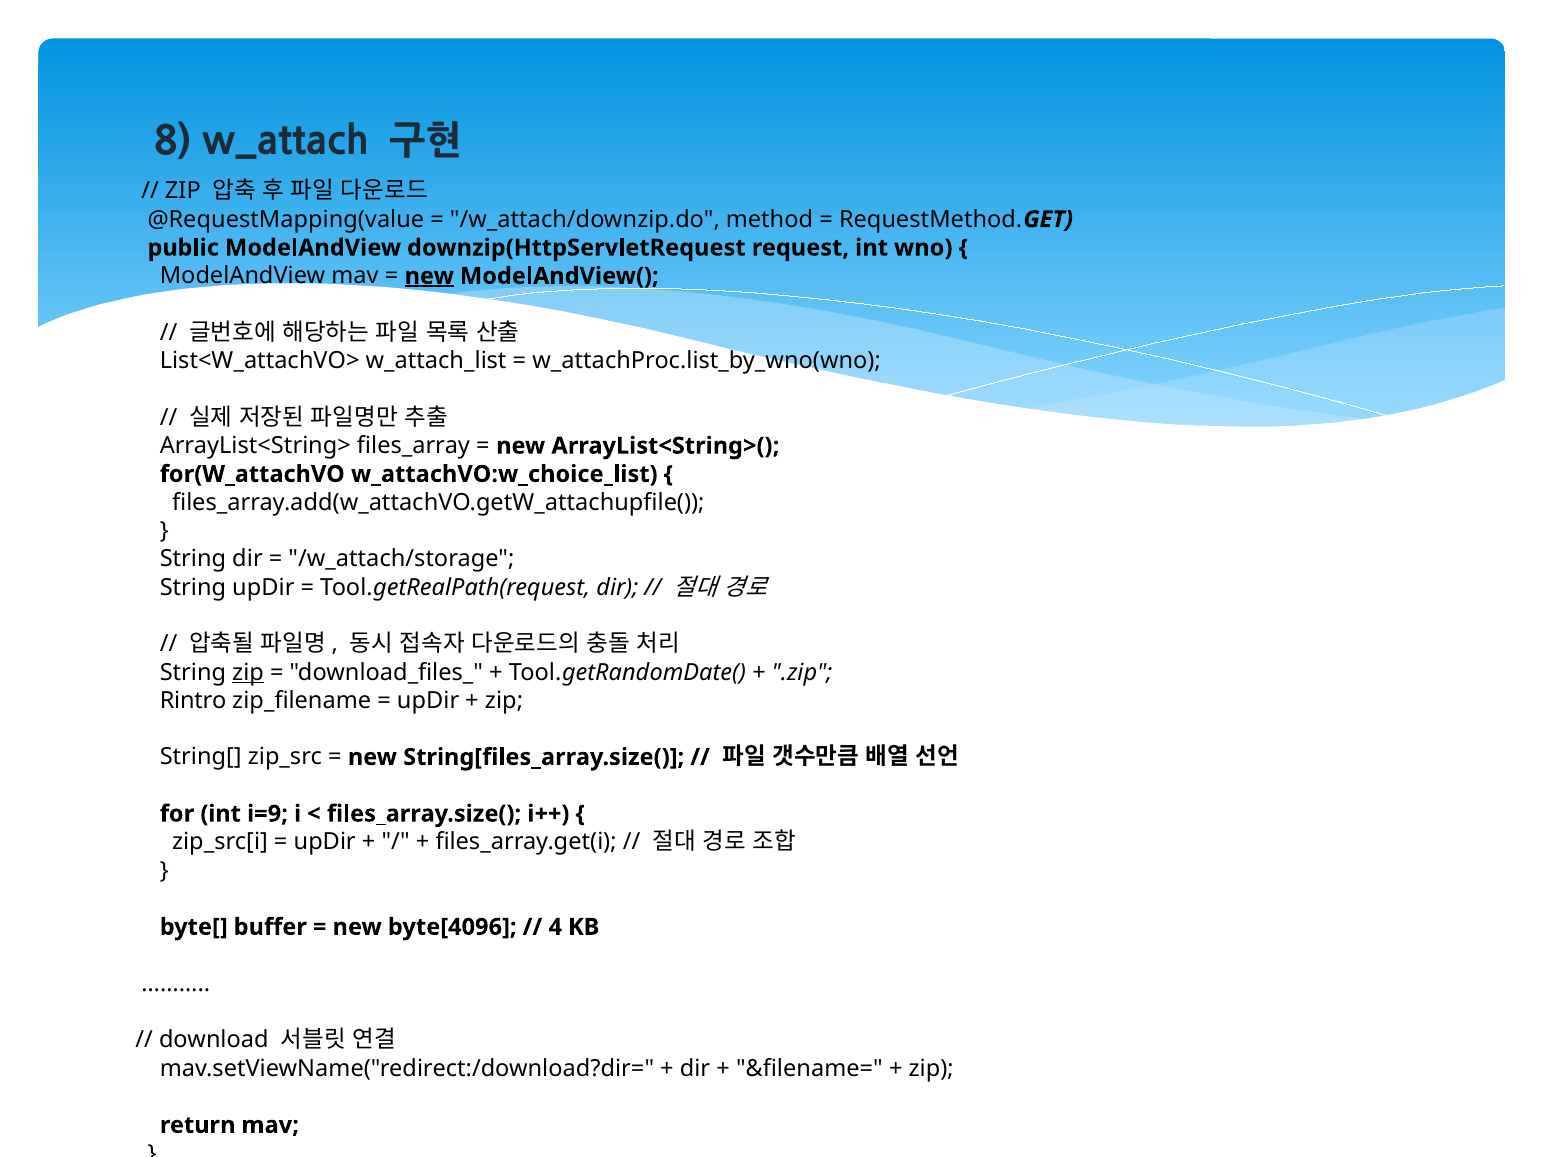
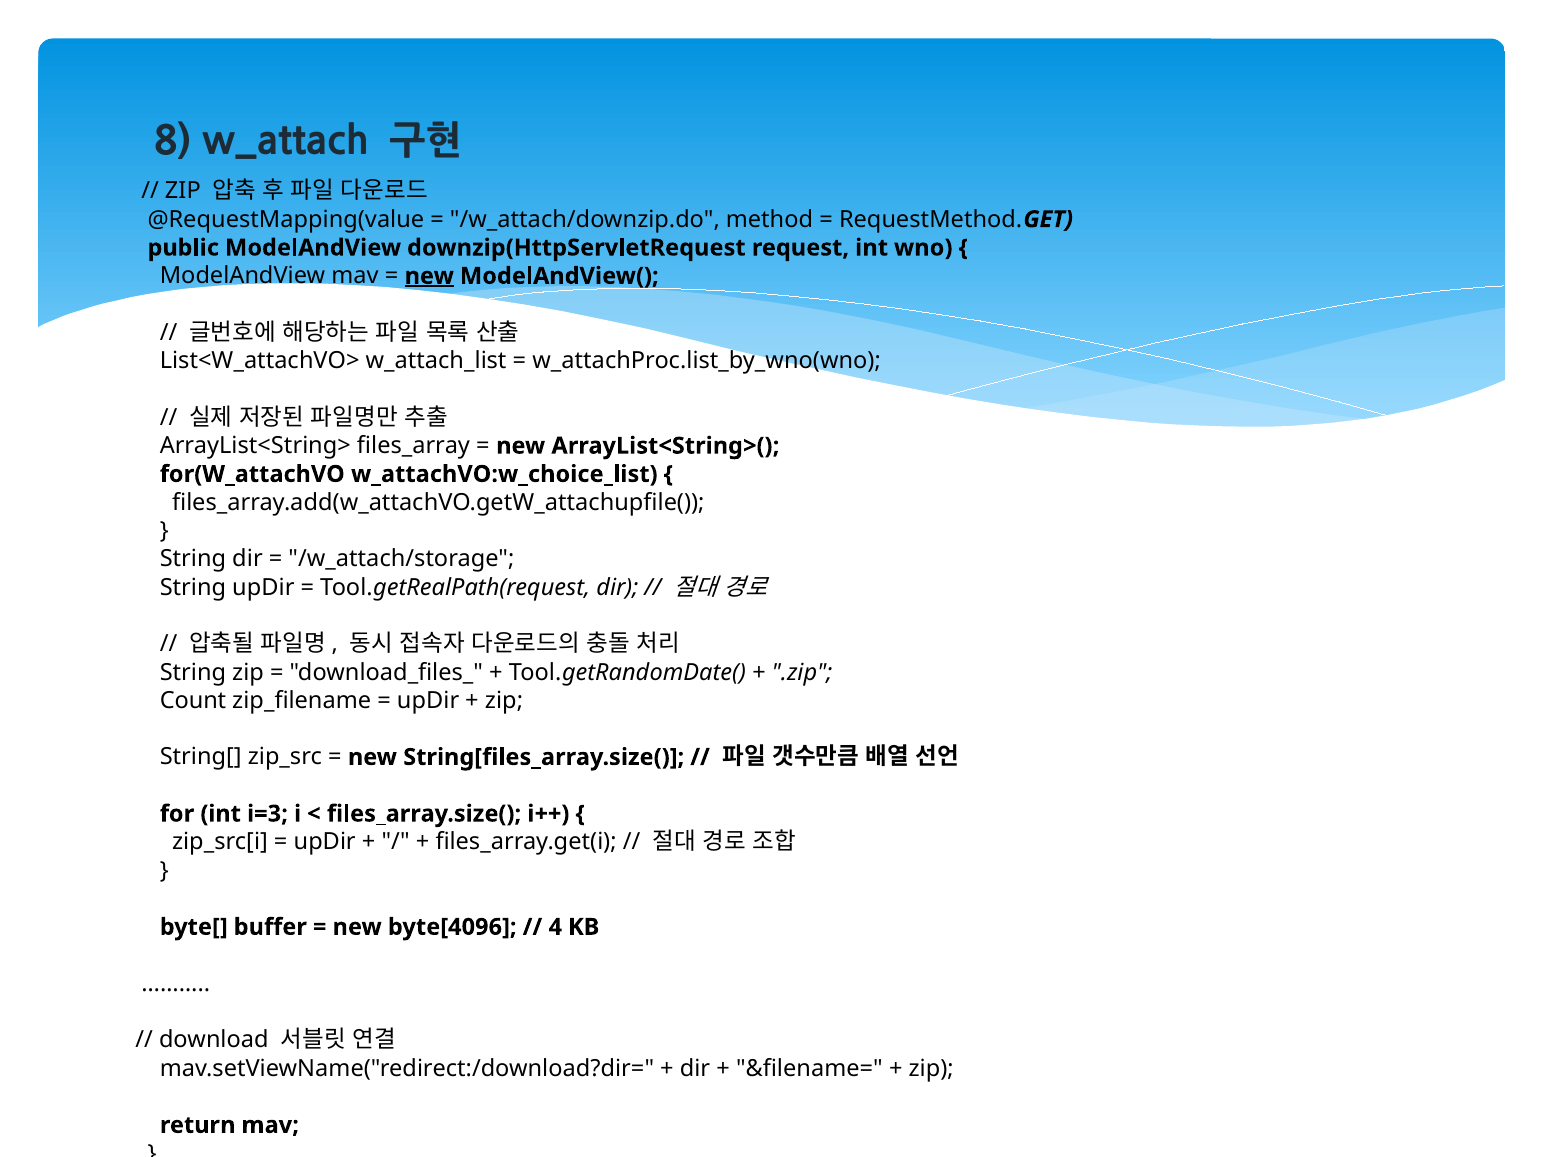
zip underline: present -> none (248, 672)
Rintro: Rintro -> Count (193, 700)
i=9: i=9 -> i=3 (268, 813)
